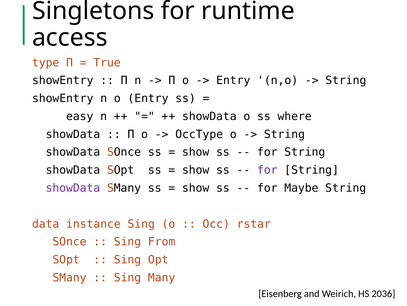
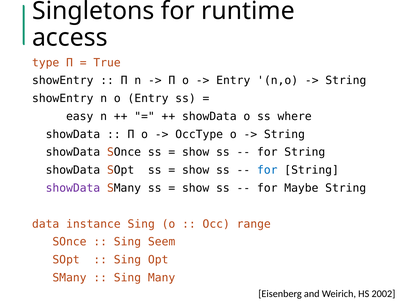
for colour: purple -> blue (267, 170)
rstar: rstar -> range (254, 223)
From: From -> Seem (162, 241)
2036: 2036 -> 2002 (383, 293)
